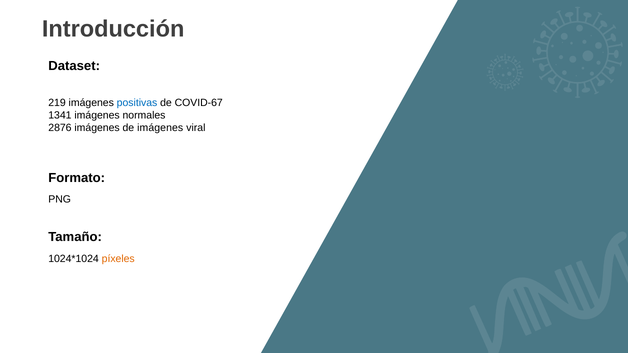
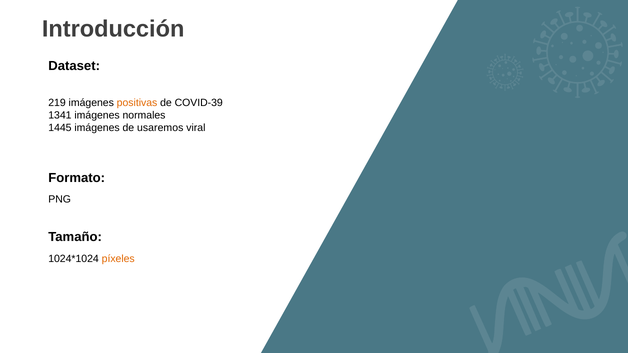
positivas colour: blue -> orange (137, 103)
COVID-67: COVID-67 -> COVID-39 (199, 103)
2876: 2876 -> 1445 (60, 128)
de imágenes: imágenes -> usaremos (160, 128)
